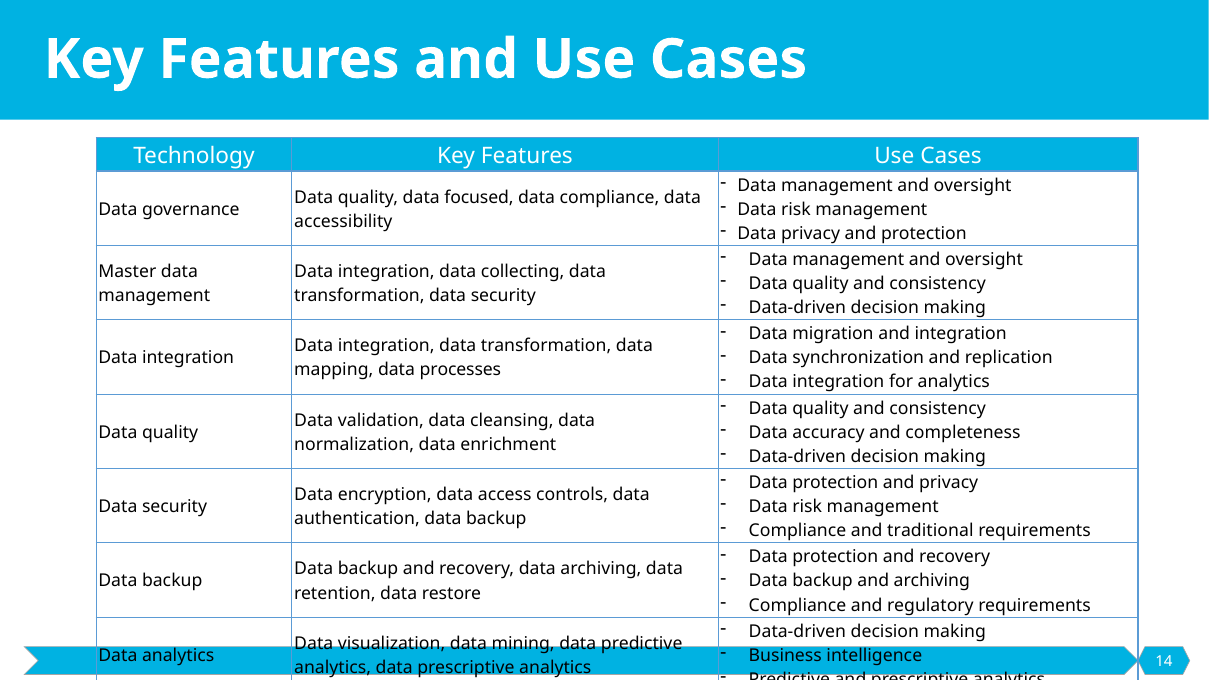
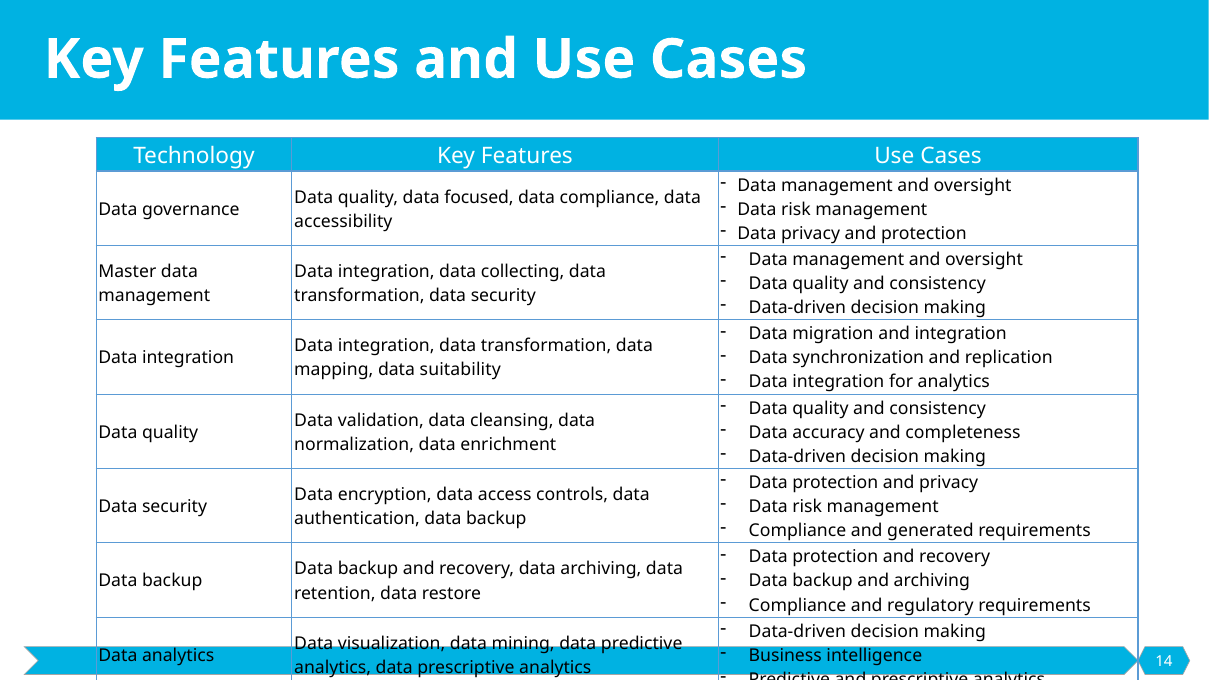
processes: processes -> suitability (460, 370)
traditional: traditional -> generated (930, 531)
